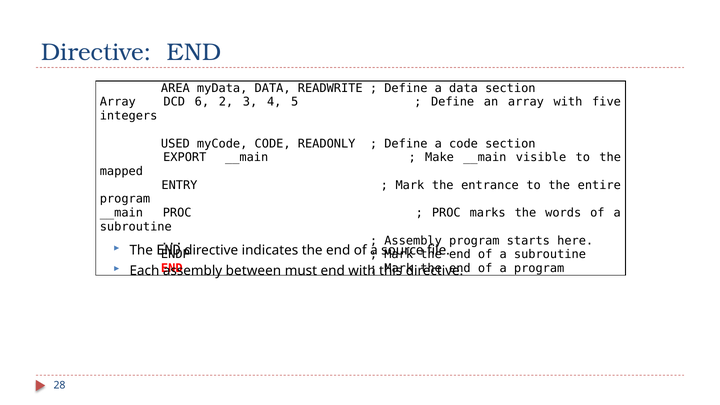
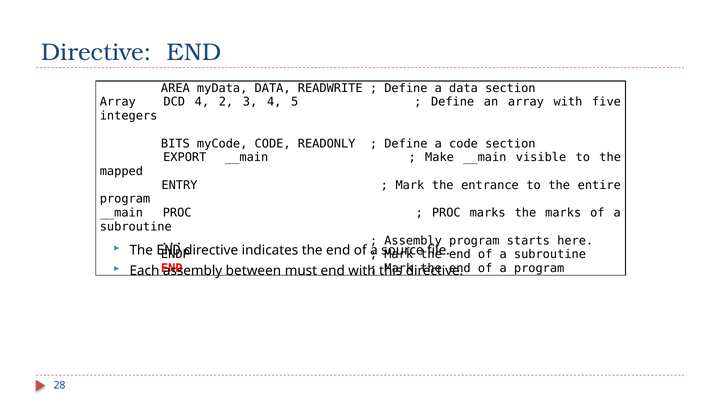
DCD 6: 6 -> 4 (202, 102)
USED: USED -> BITS (175, 144)
the words: words -> marks (563, 213)
